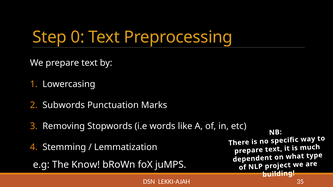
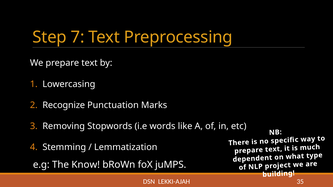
0: 0 -> 7 (78, 37)
Subwords: Subwords -> Recognize (64, 105)
